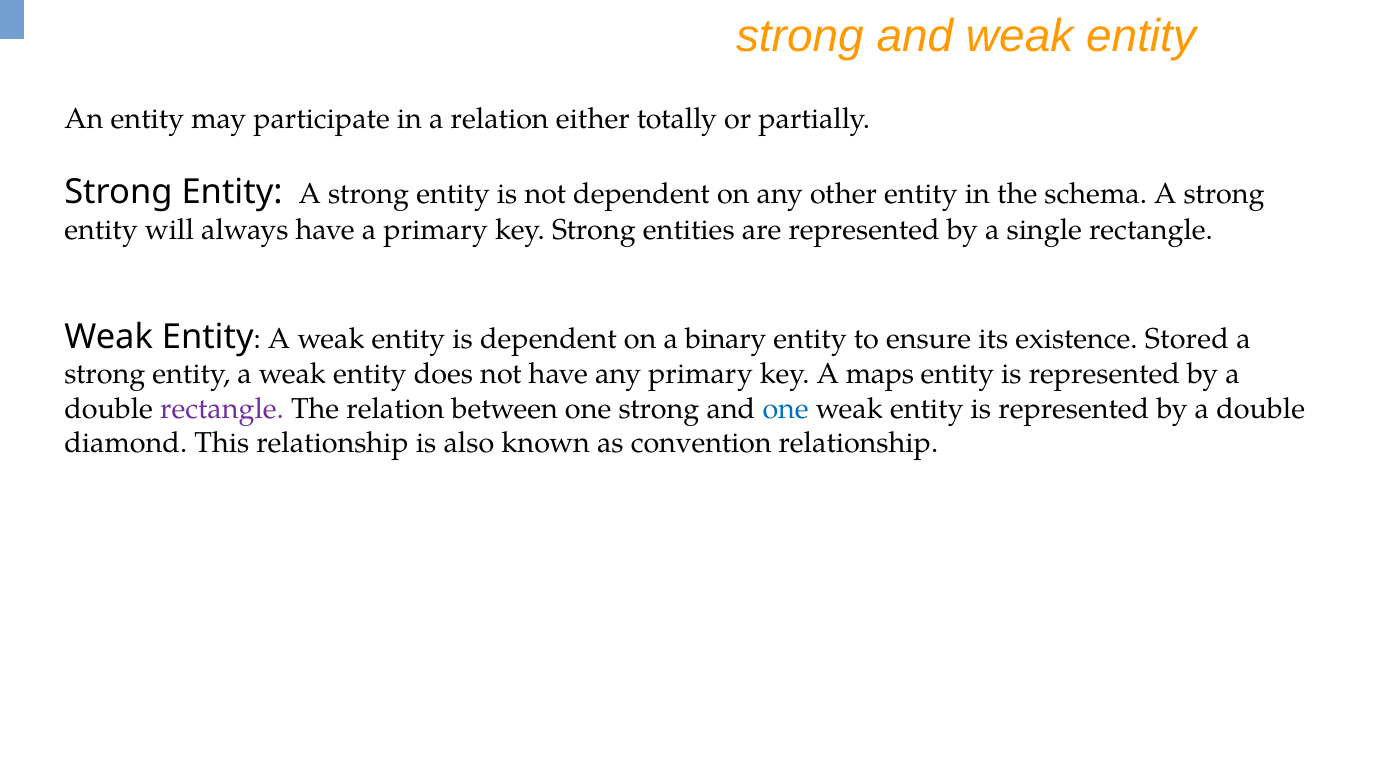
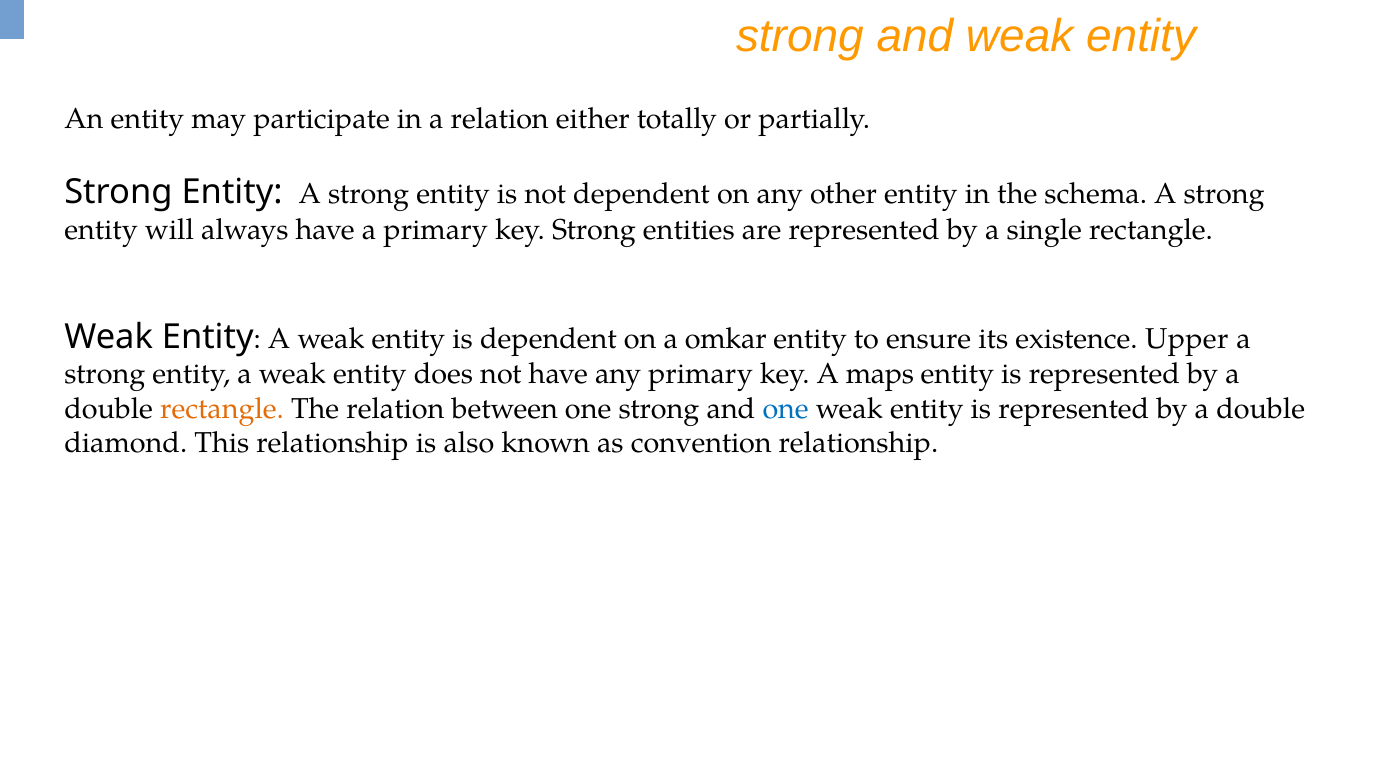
binary: binary -> omkar (726, 339)
Stored: Stored -> Upper (1187, 339)
rectangle colour: purple -> orange (222, 409)
